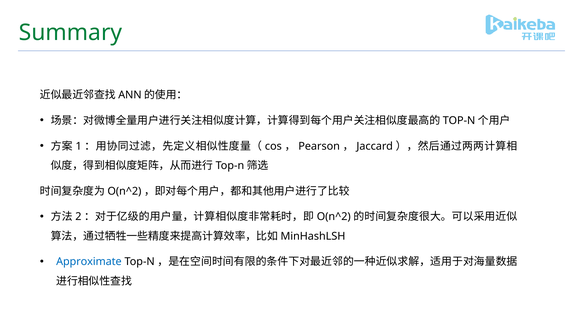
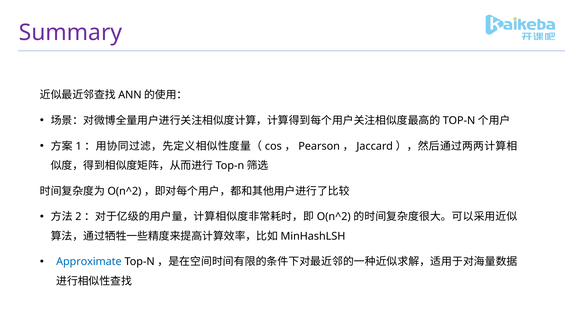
Summary colour: green -> purple (70, 32)
